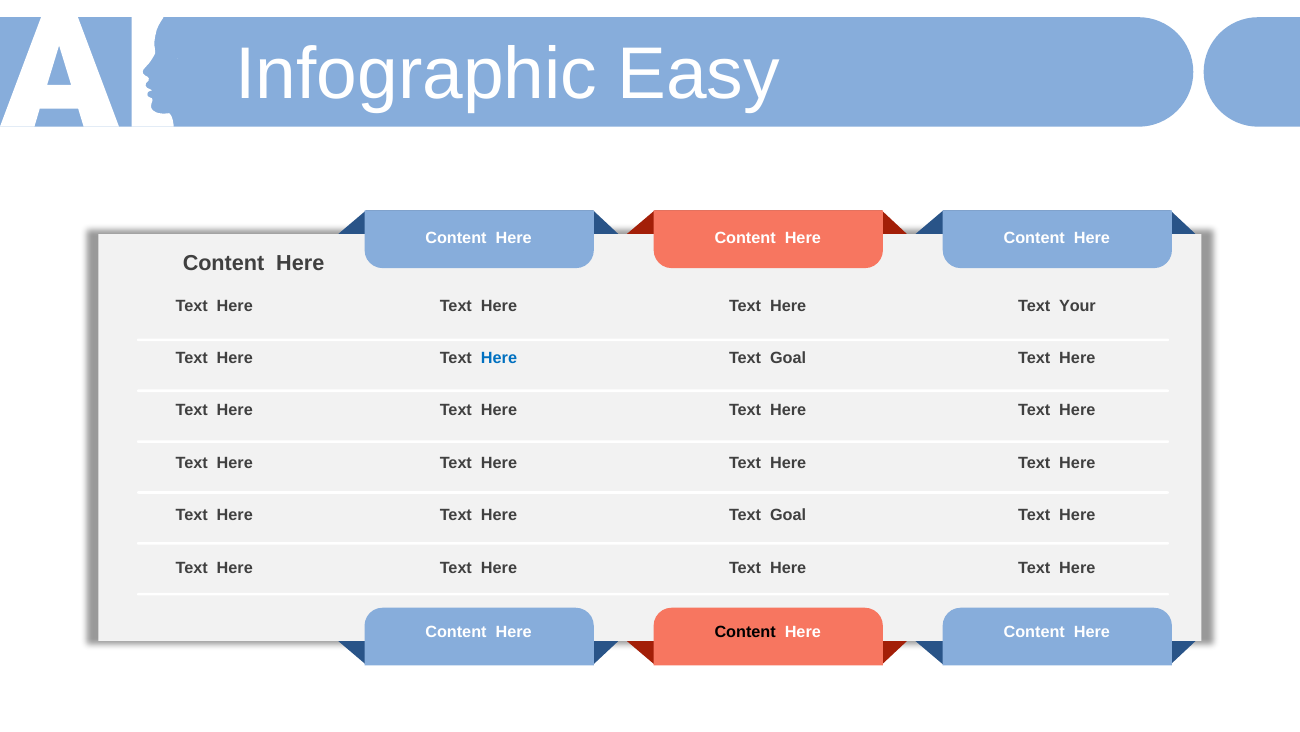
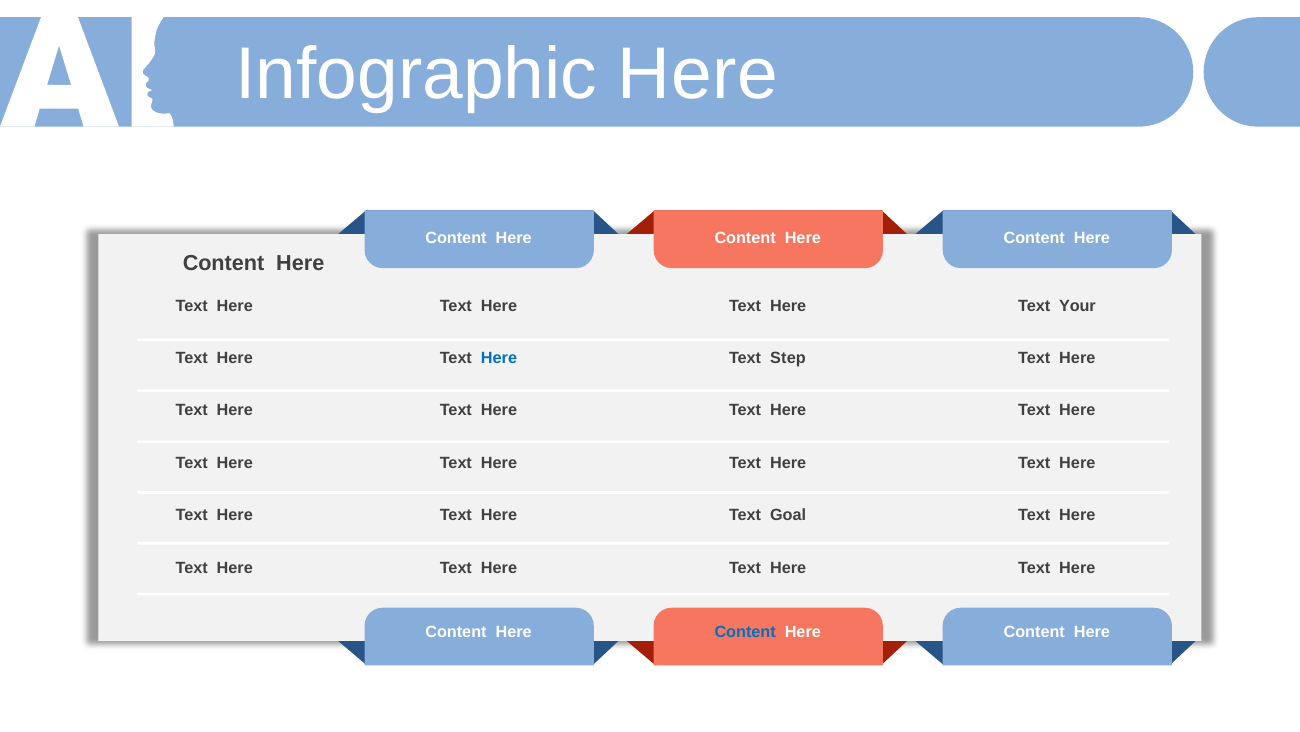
Infographic Easy: Easy -> Here (698, 74)
Goal: Goal -> Step (788, 357)
Content colour: black -> blue (745, 632)
